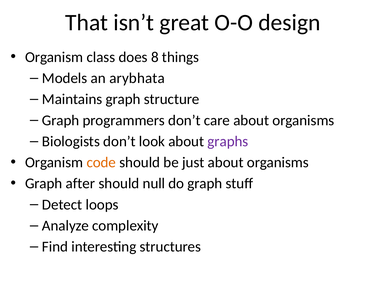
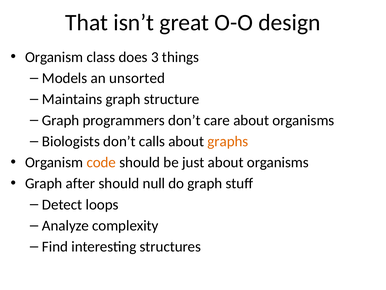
8: 8 -> 3 (155, 57)
arybhata: arybhata -> unsorted (137, 78)
look: look -> calls (152, 141)
graphs colour: purple -> orange (228, 141)
